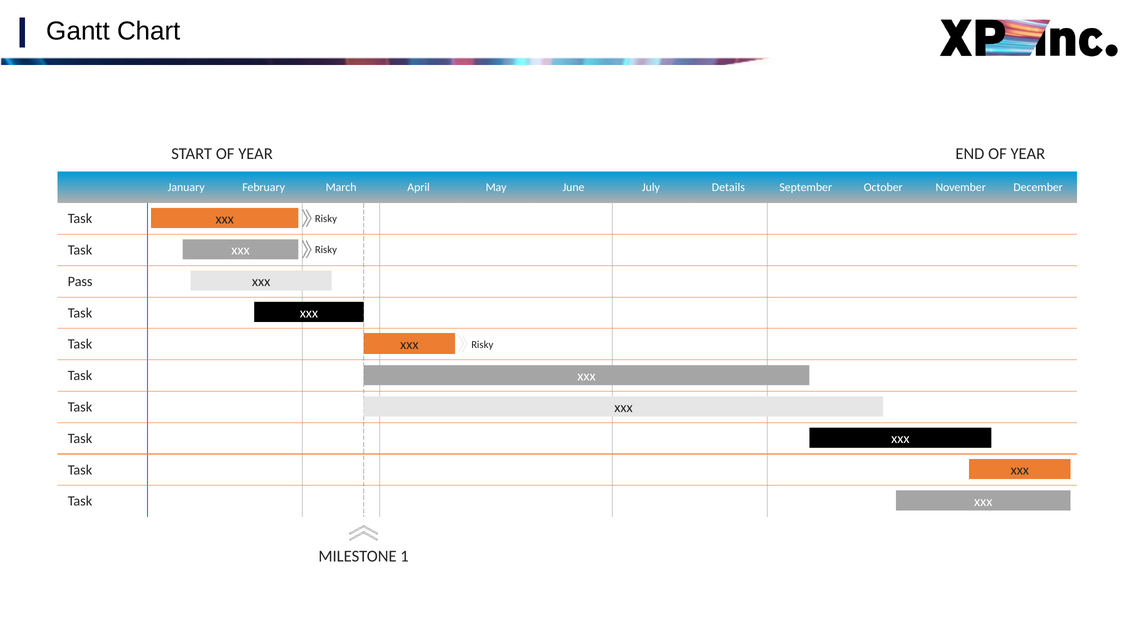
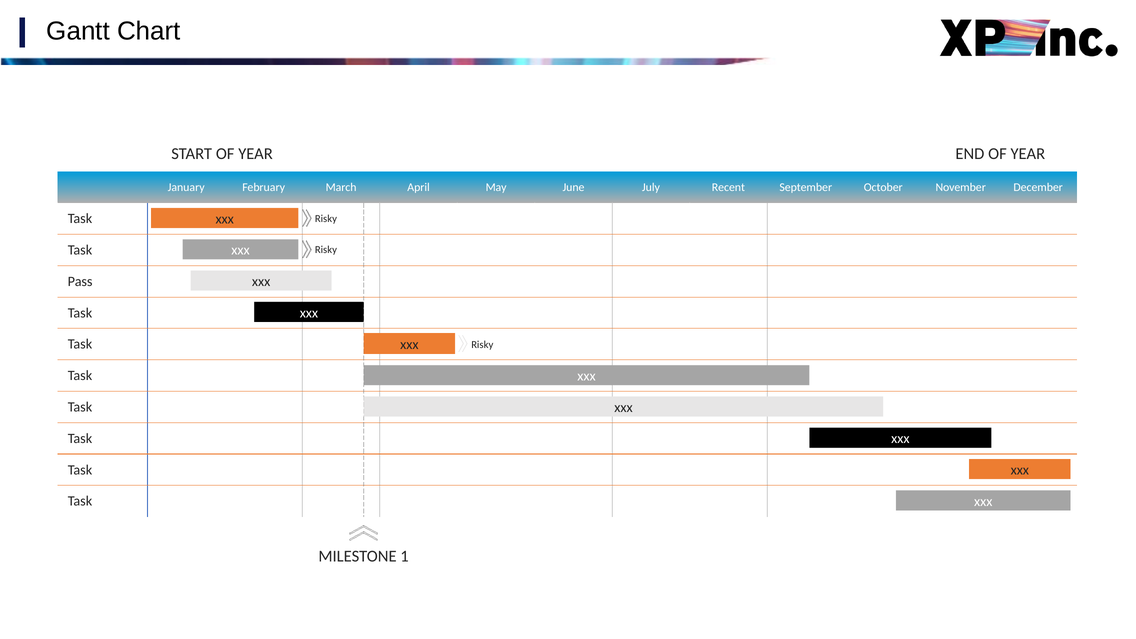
Details: Details -> Recent (728, 187)
